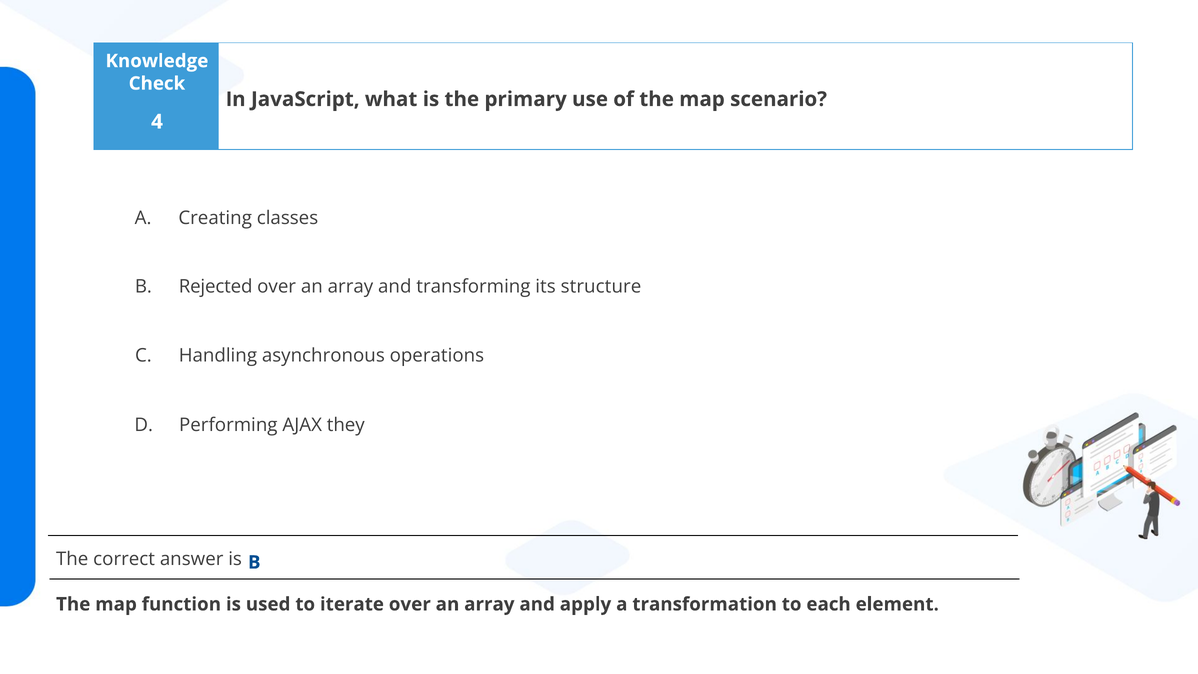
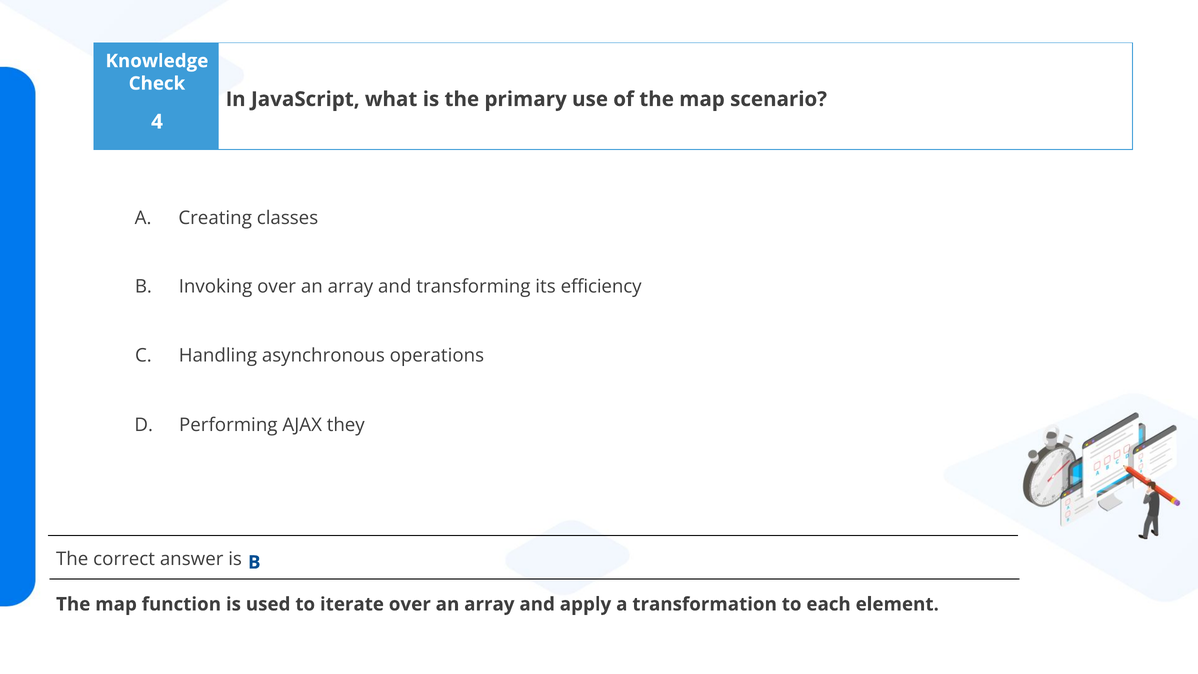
Rejected: Rejected -> Invoking (216, 287)
structure: structure -> efficiency (601, 287)
